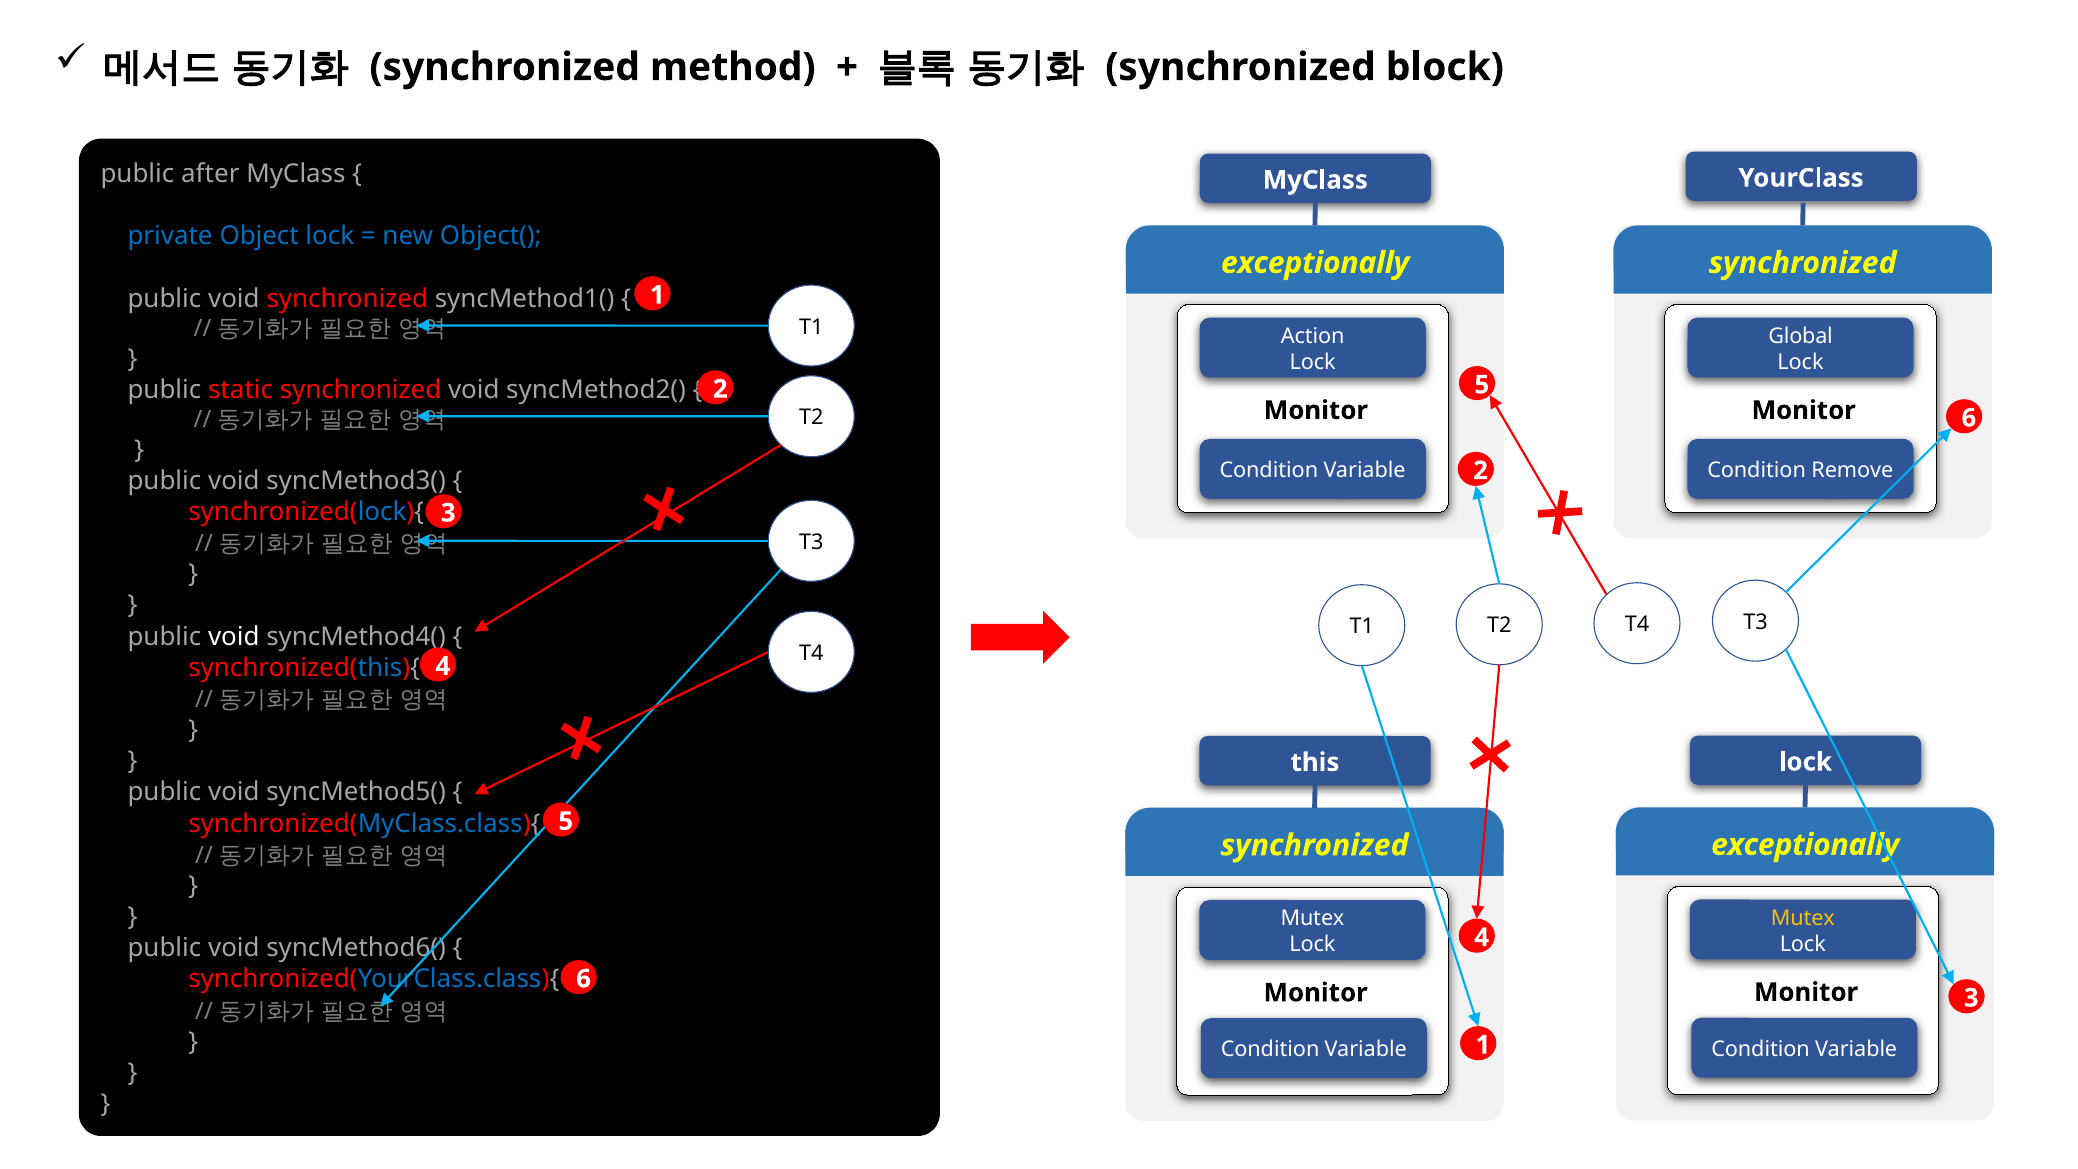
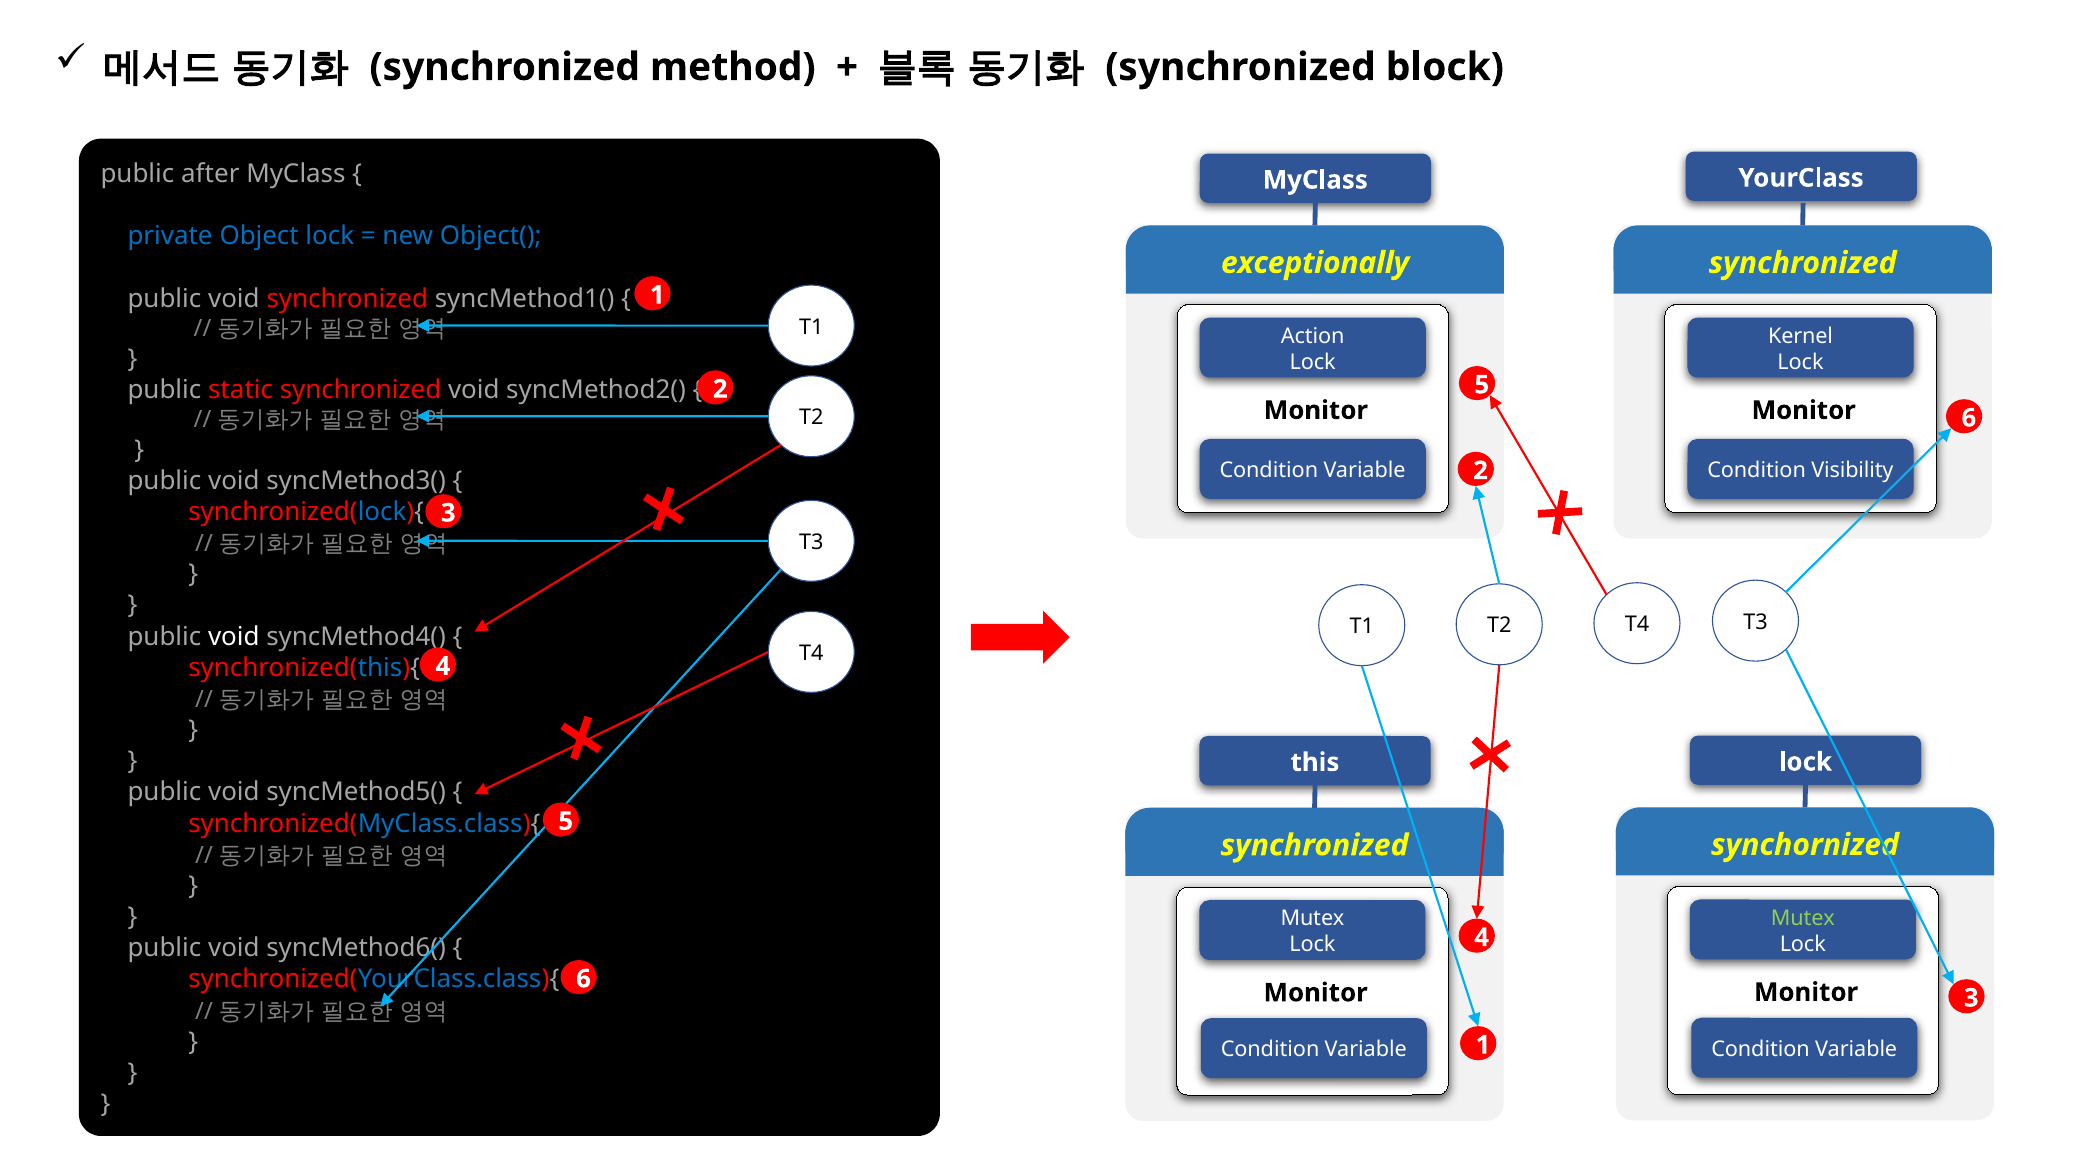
Global: Global -> Kernel (1801, 336)
Remove: Remove -> Visibility (1852, 470)
exceptionally: exceptionally -> synchornized (1805, 845)
Mutex colour: yellow -> light green (1803, 918)
